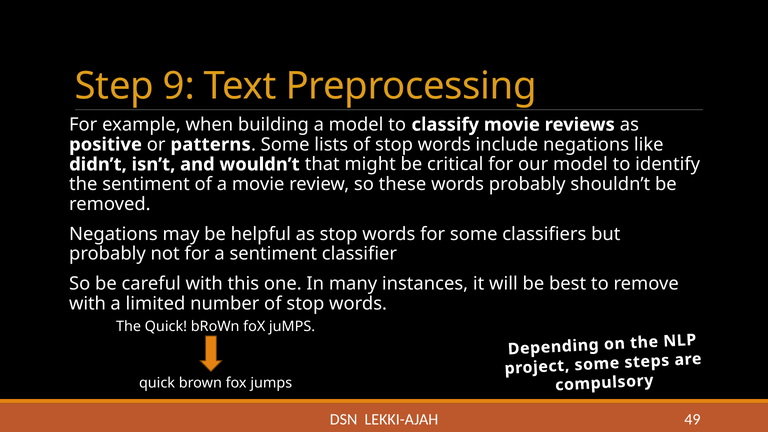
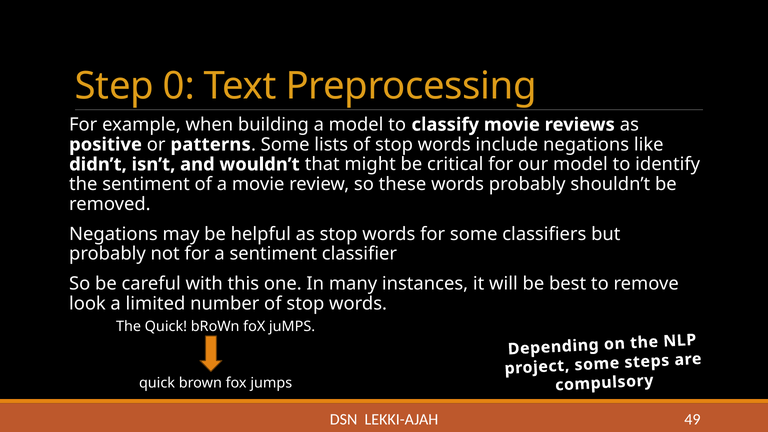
9: 9 -> 0 (179, 86)
with: with -> look (87, 304)
